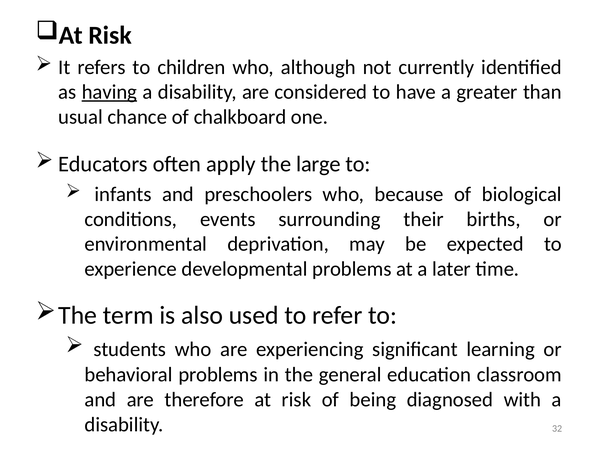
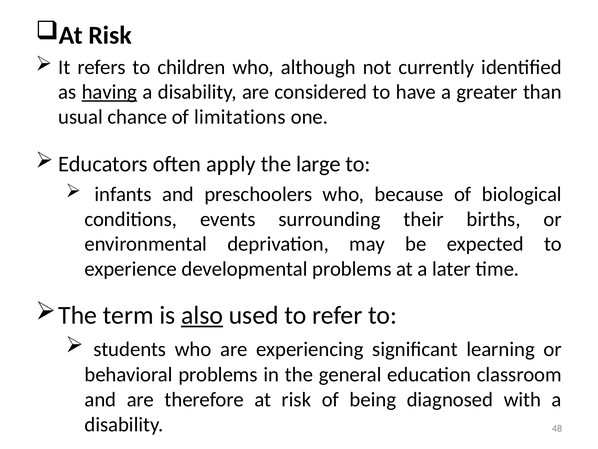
chalkboard: chalkboard -> limitations (240, 117)
also underline: none -> present (202, 315)
32: 32 -> 48 (557, 428)
